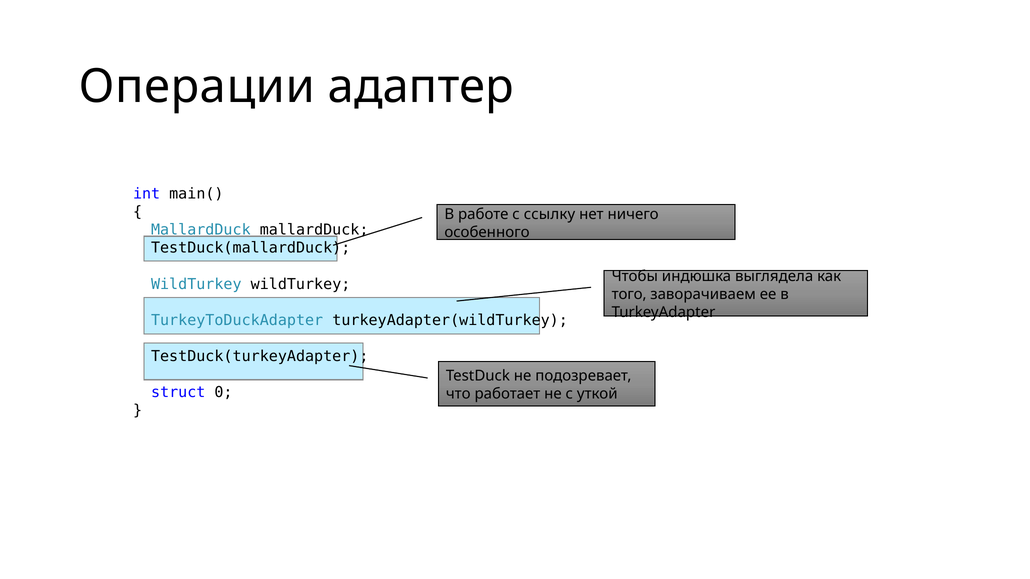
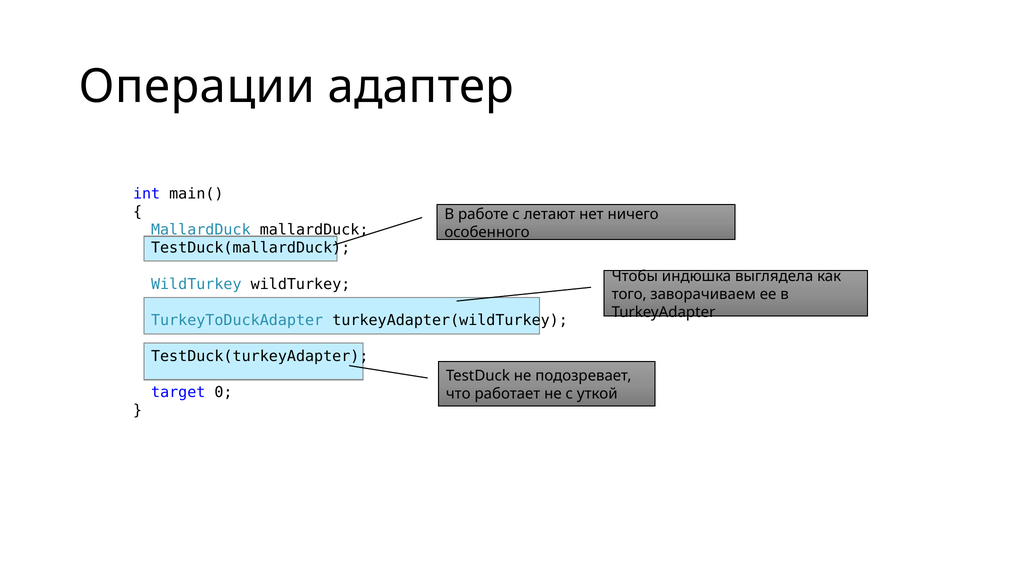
ссылку: ссылку -> летают (550, 214)
struct: struct -> target (178, 392)
